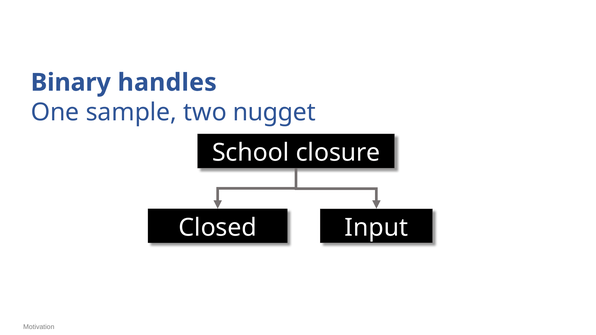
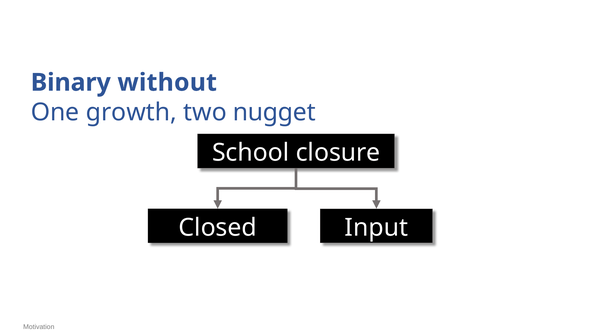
handles: handles -> without (167, 83)
sample: sample -> growth (131, 112)
